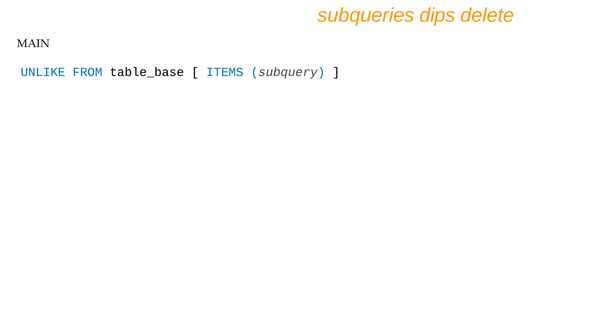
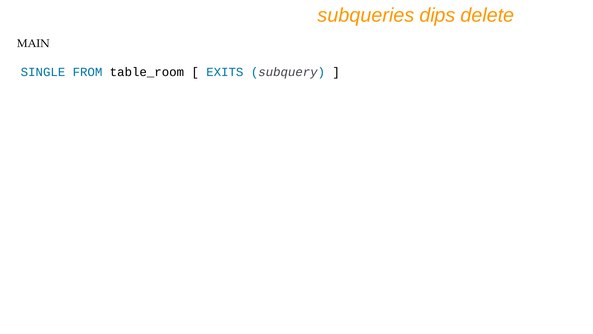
UNLIKE: UNLIKE -> SINGLE (43, 72)
table_base: table_base -> table_room (147, 72)
ITEMS: ITEMS -> EXITS (225, 72)
